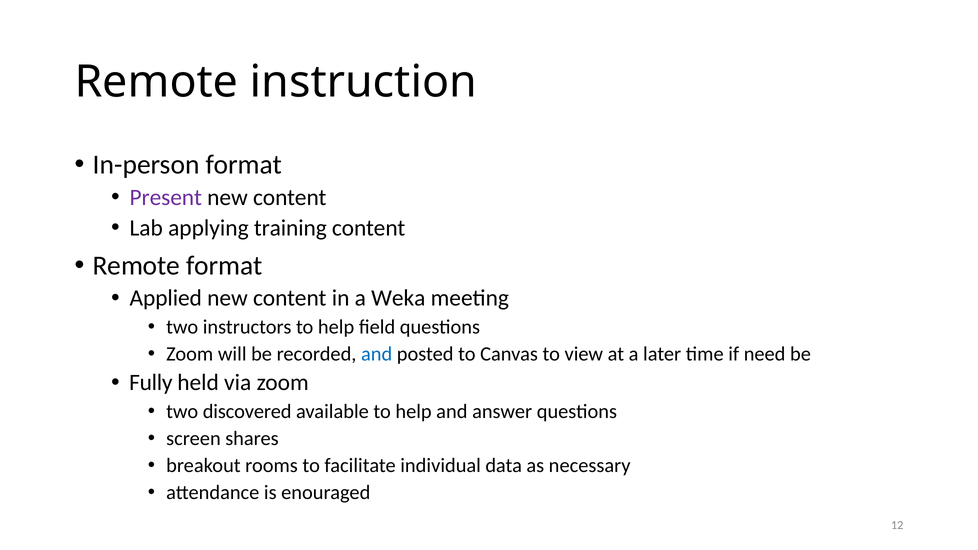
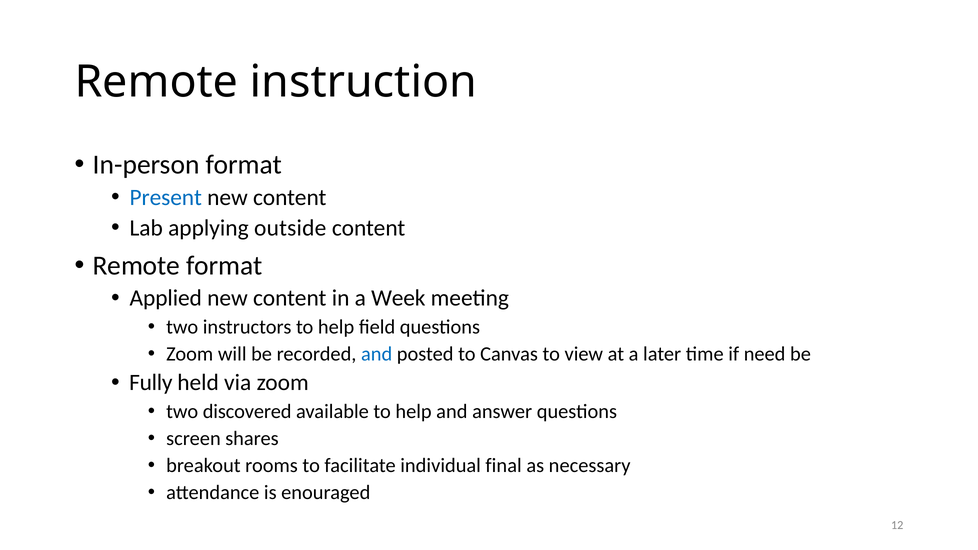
Present colour: purple -> blue (166, 197)
training: training -> outside (290, 228)
Weka: Weka -> Week (398, 298)
data: data -> final (504, 466)
